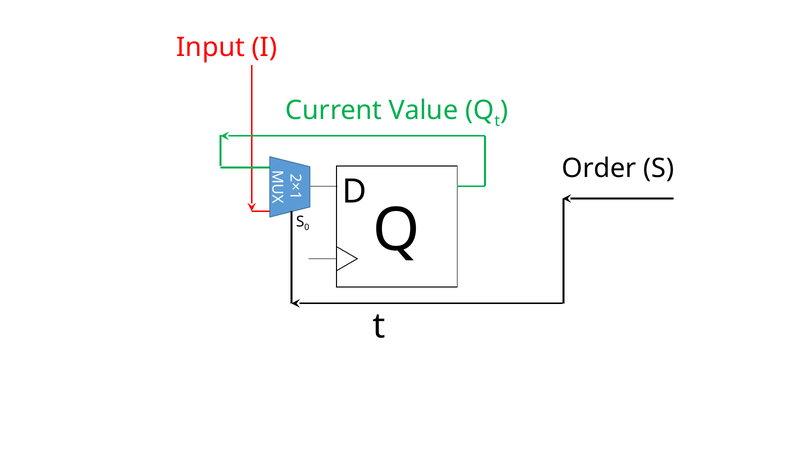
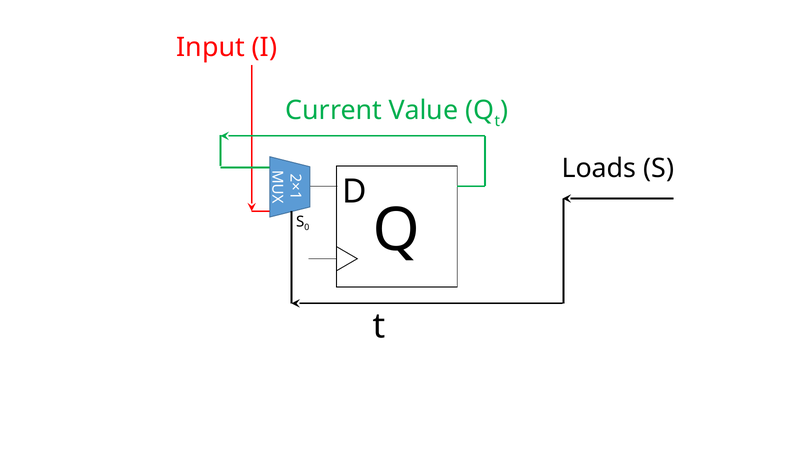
Order: Order -> Loads (599, 168)
